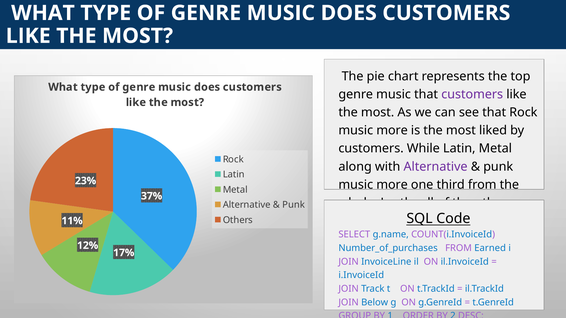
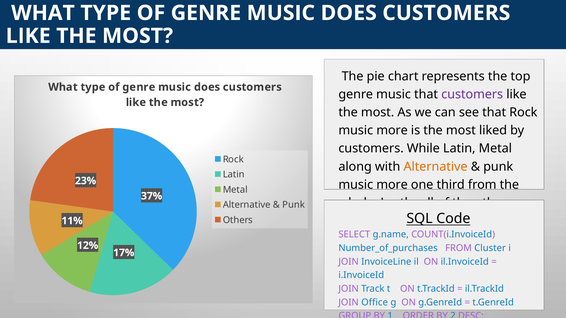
Alternative colour: purple -> orange (436, 167)
Earned: Earned -> Cluster (490, 248)
Below: Below -> Office (375, 303)
